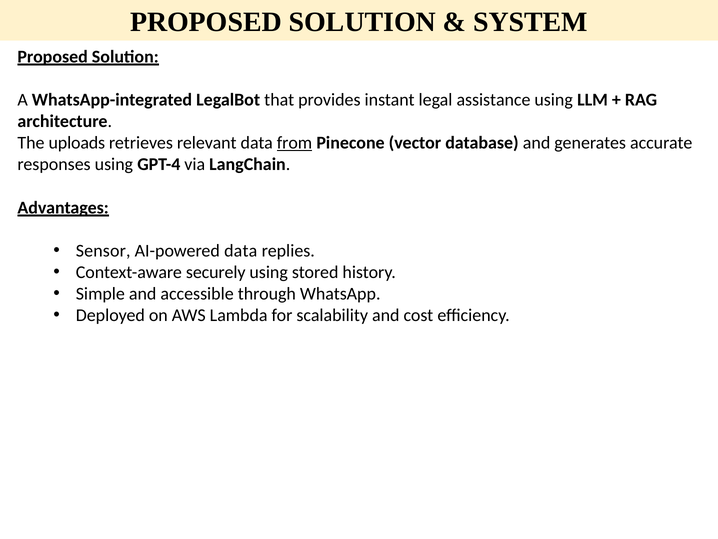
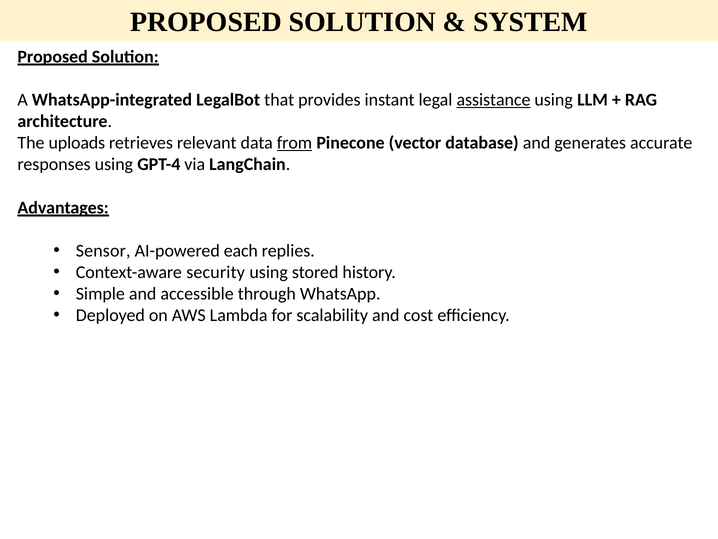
assistance underline: none -> present (493, 100)
AI-powered data: data -> each (241, 250)
securely: securely -> security (216, 272)
